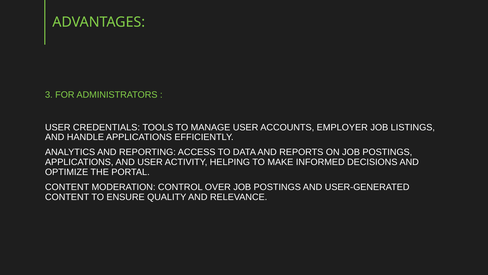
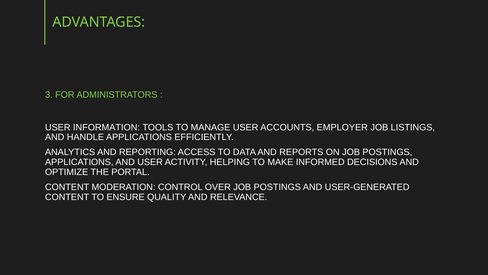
CREDENTIALS: CREDENTIALS -> INFORMATION (106, 127)
